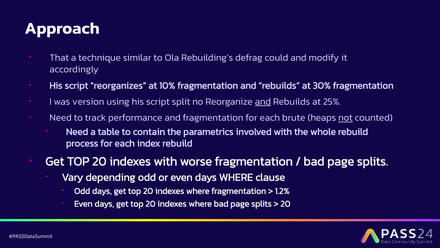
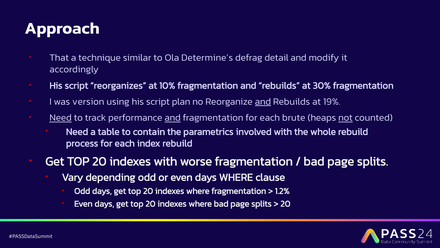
Rebuilding’s: Rebuilding’s -> Determine’s (207, 58)
could: could -> detail (277, 58)
split: split -> plan (181, 101)
25%: 25% -> 19% (332, 101)
Need underline: none -> present (61, 118)
and underline: none -> present (173, 118)
